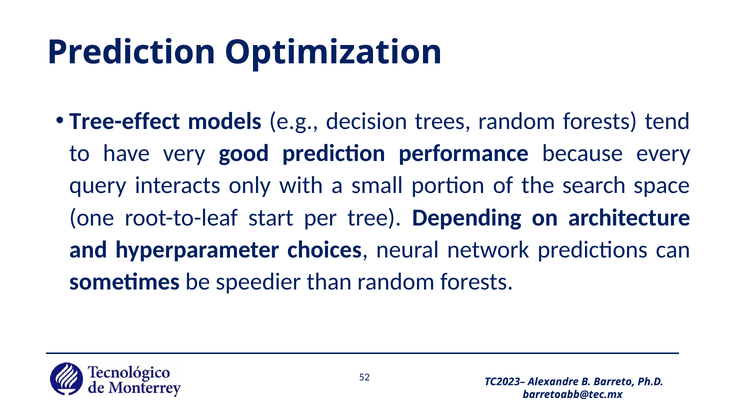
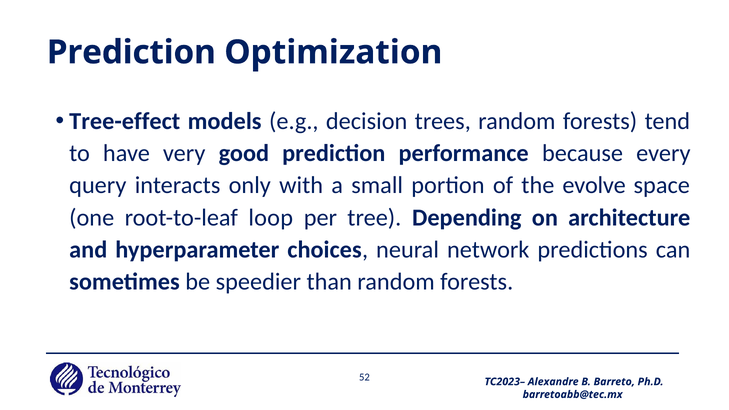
search: search -> evolve (594, 185)
start: start -> loop (271, 218)
